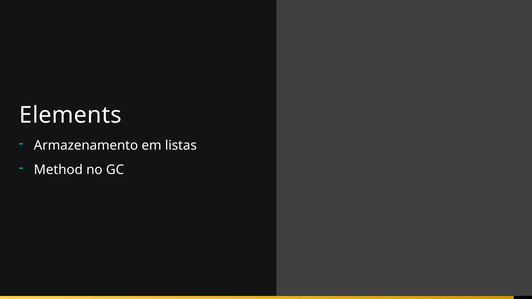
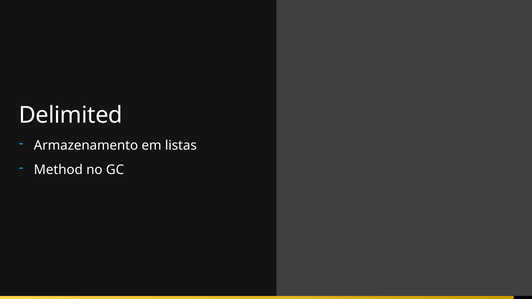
Elements: Elements -> Delimited (71, 115)
